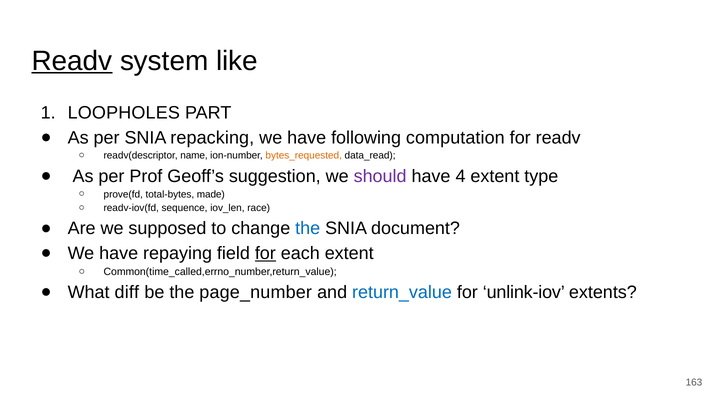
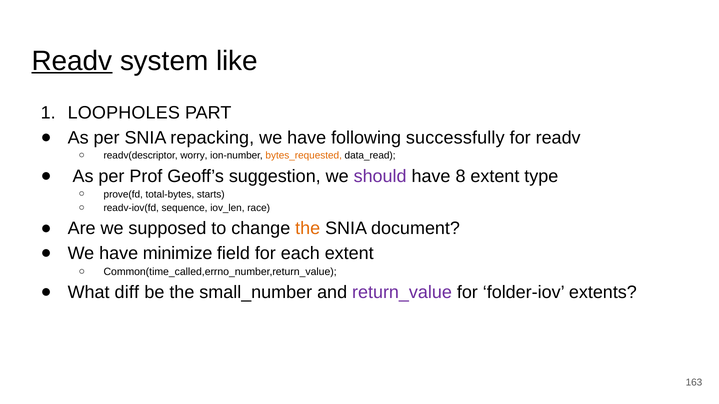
computation: computation -> successfully (455, 138)
name: name -> worry (194, 156)
4: 4 -> 8 (460, 176)
made: made -> starts (211, 194)
the colour: blue -> orange (308, 229)
repaying: repaying -> minimize (178, 254)
for underline: present -> none (265, 254)
page_number: page_number -> small_number (256, 293)
return_value colour: blue -> purple (402, 293)
unlink-iov: unlink-iov -> folder-iov (524, 293)
